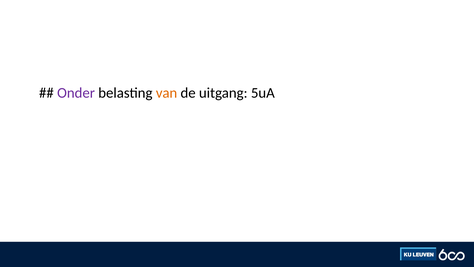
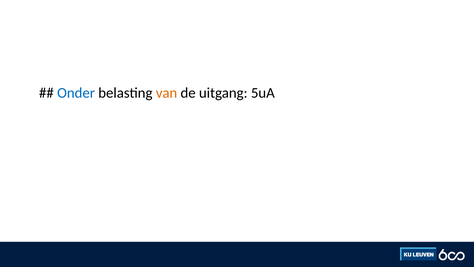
Onder colour: purple -> blue (76, 93)
